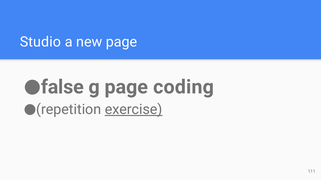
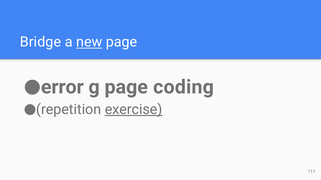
Studio: Studio -> Bridge (40, 42)
new underline: none -> present (89, 42)
false: false -> error (62, 87)
